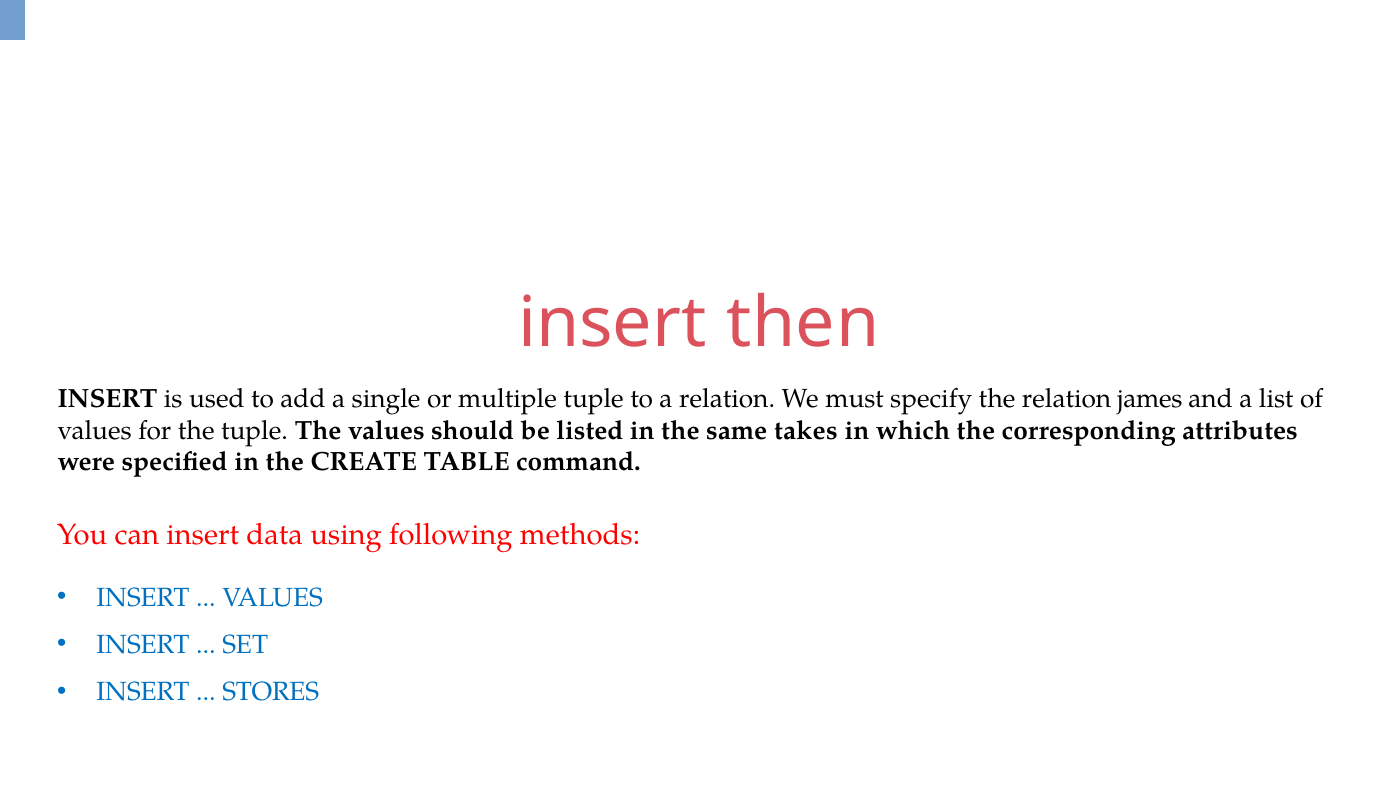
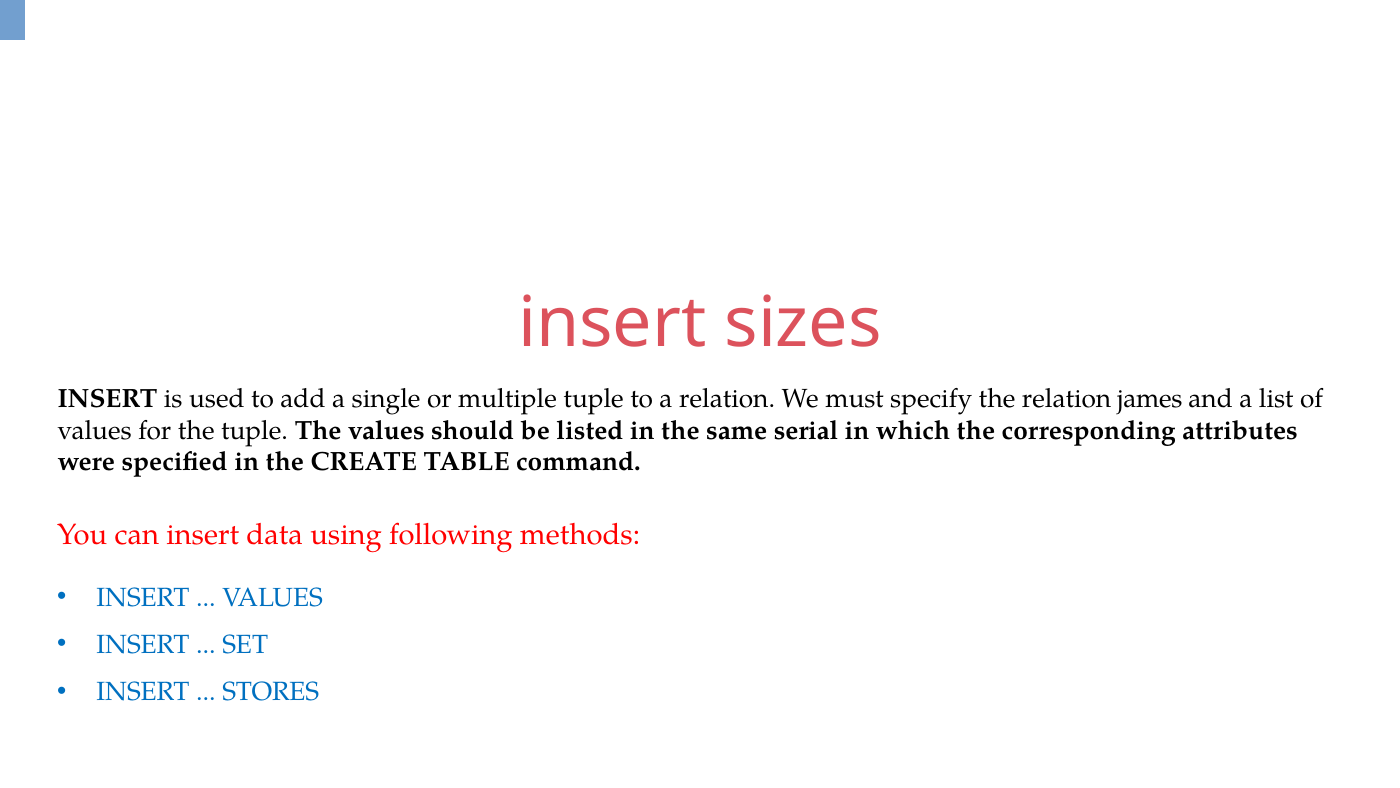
then: then -> sizes (803, 323)
takes: takes -> serial (806, 430)
